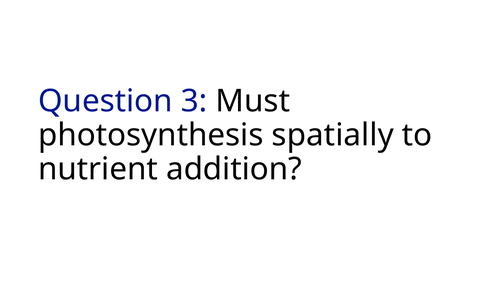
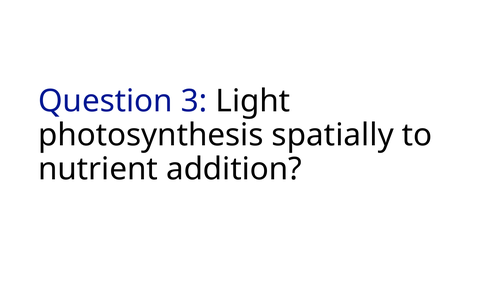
Must: Must -> Light (253, 101)
